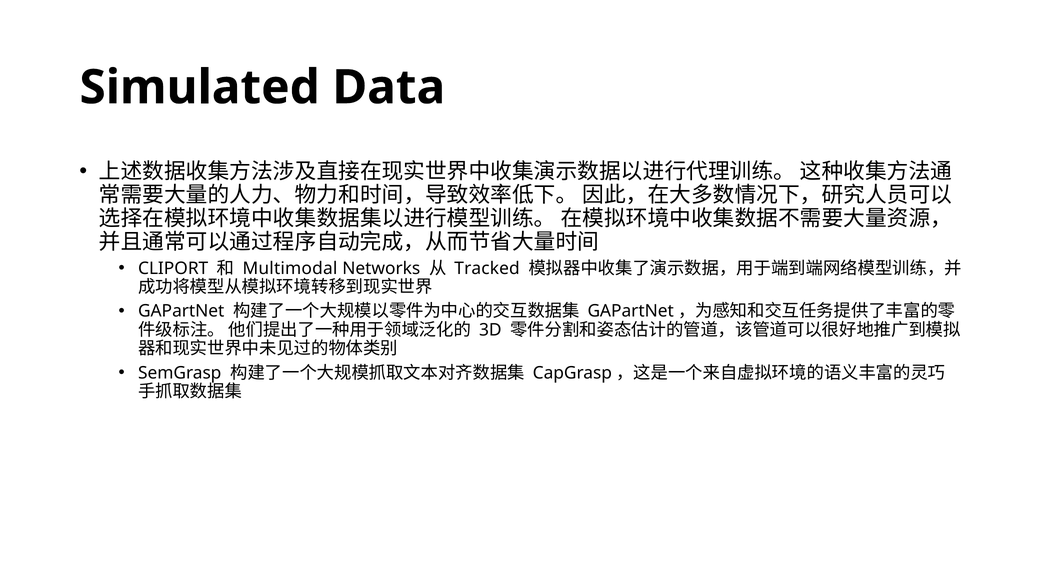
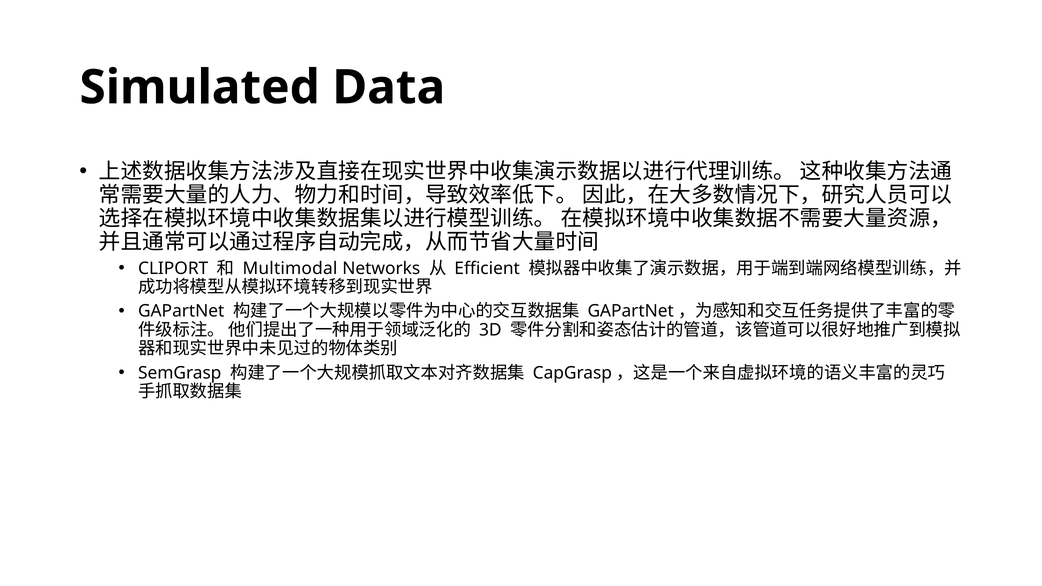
Tracked: Tracked -> Efficient (487, 269)
